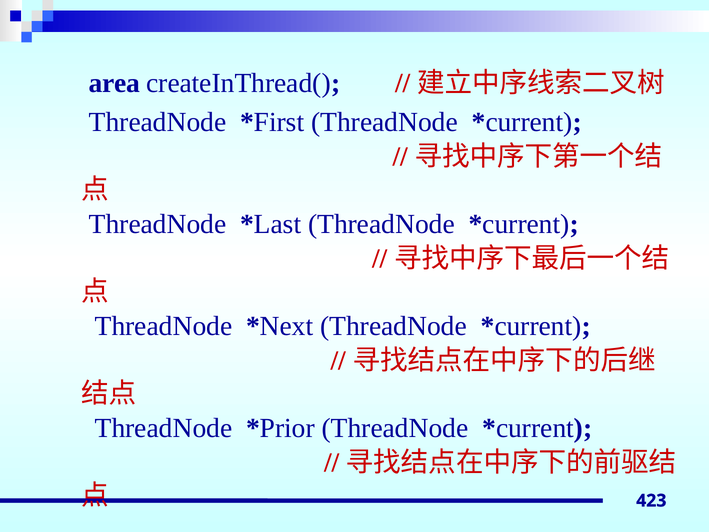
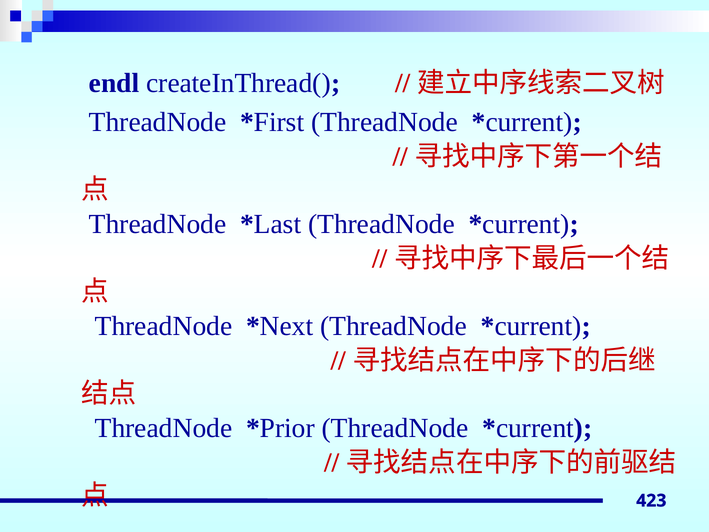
area: area -> endl (114, 83)
